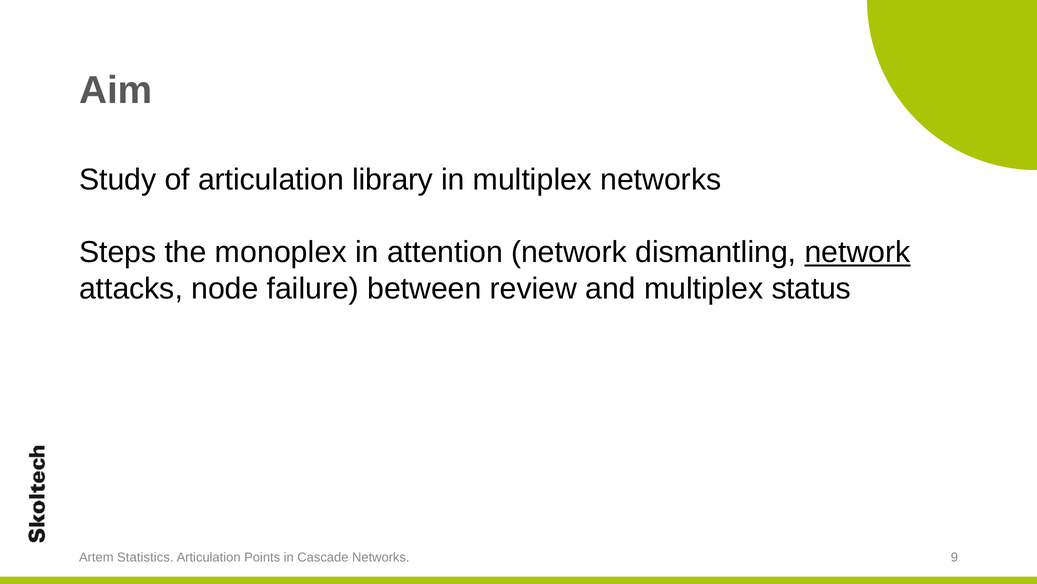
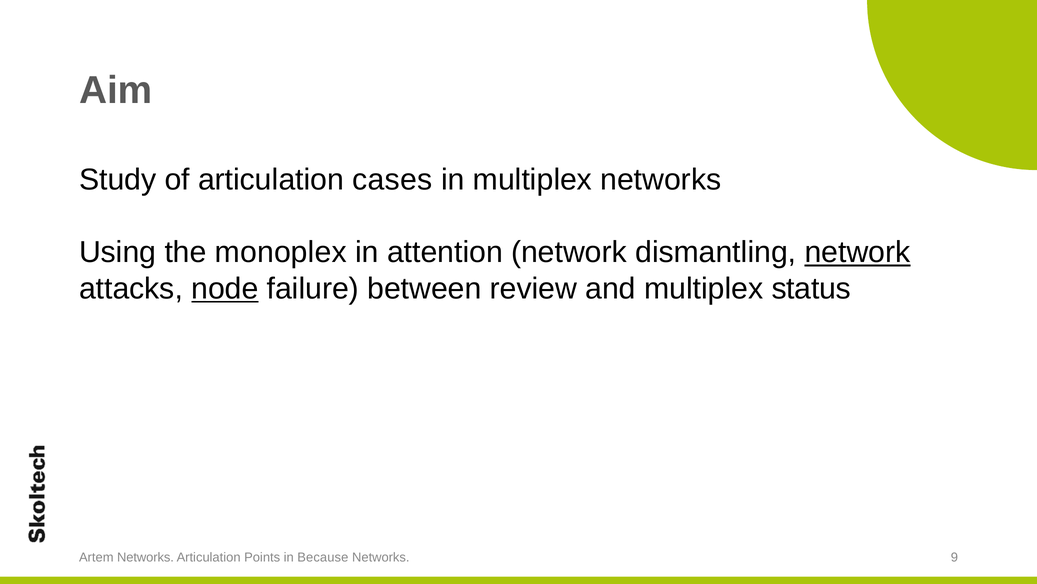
library: library -> cases (392, 179)
Steps: Steps -> Using (118, 252)
node underline: none -> present (225, 288)
Artem Statistics: Statistics -> Networks (145, 557)
Cascade: Cascade -> Because (323, 557)
